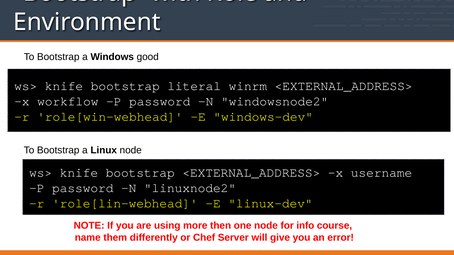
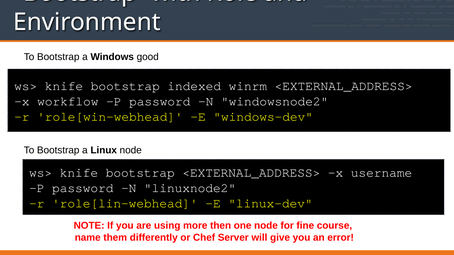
literal: literal -> indexed (194, 86)
info: info -> fine (305, 226)
